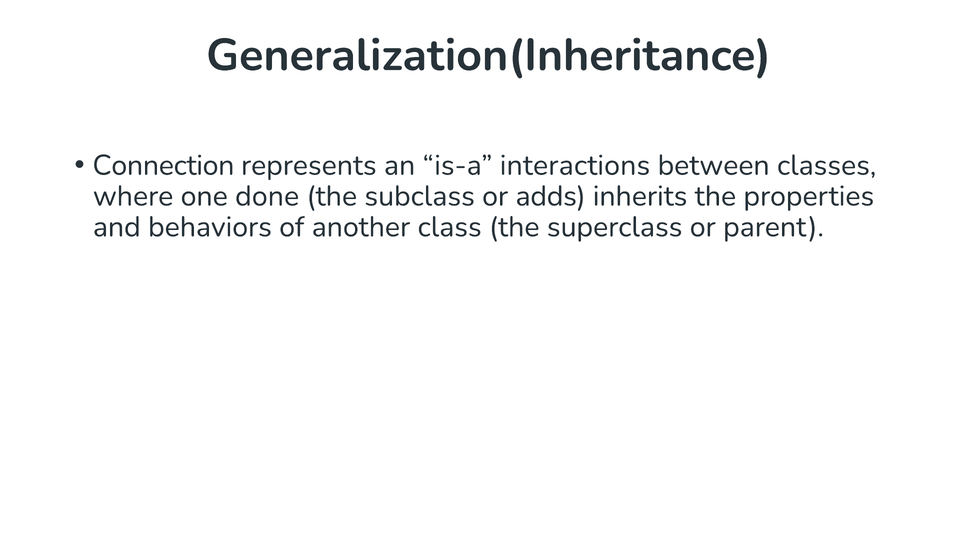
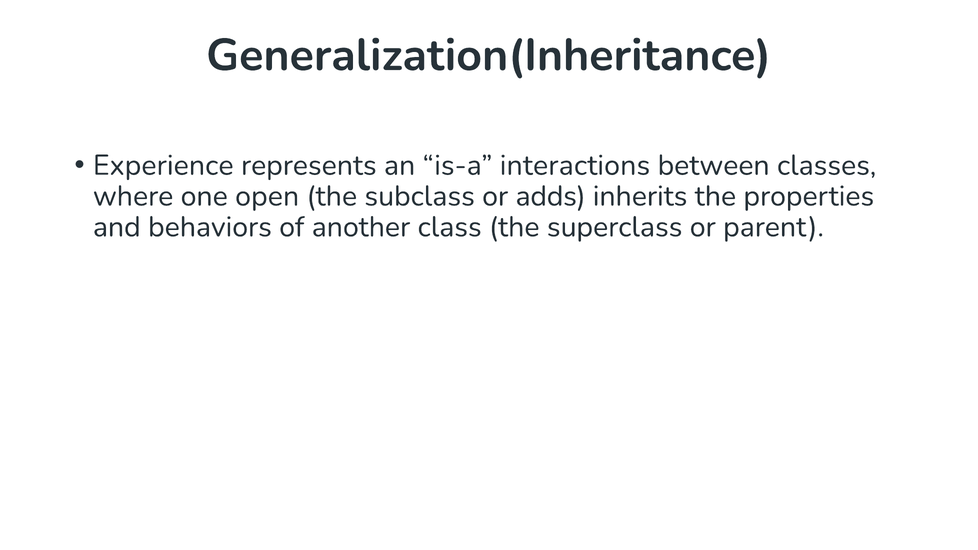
Connection: Connection -> Experience (163, 165)
done: done -> open (267, 196)
